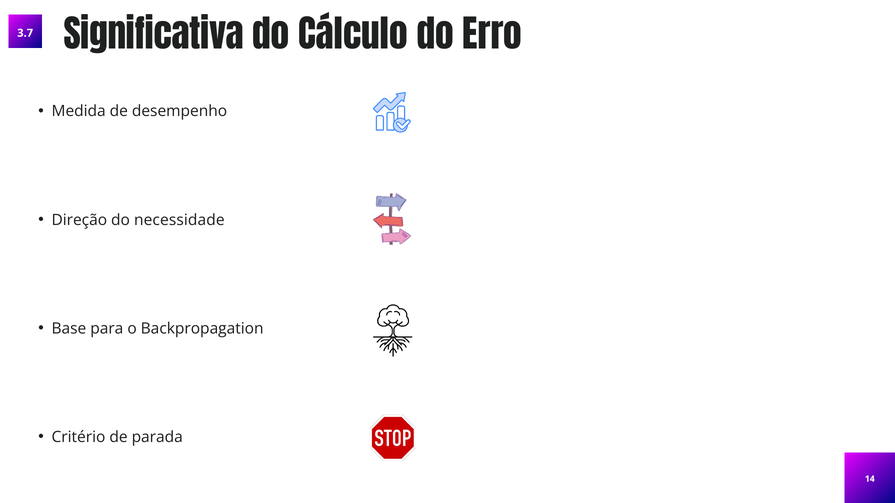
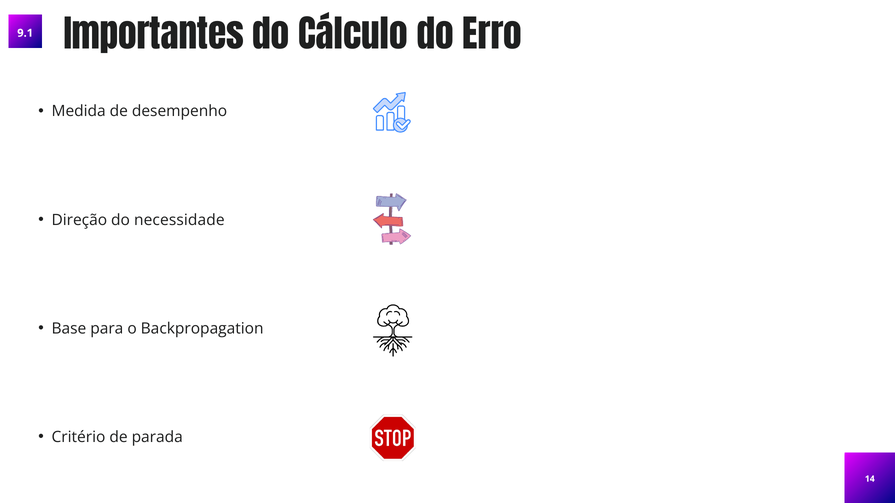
Significativa: Significativa -> Importantes (154, 37)
3.7: 3.7 -> 9.1 (25, 33)
